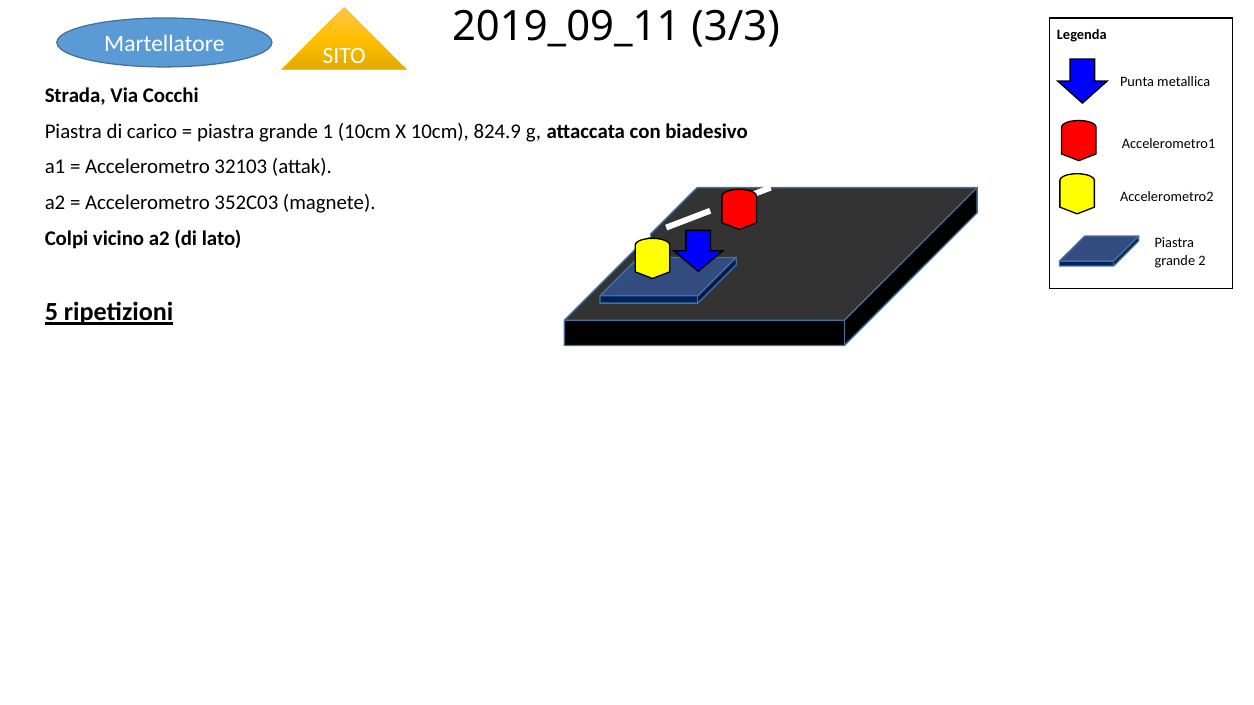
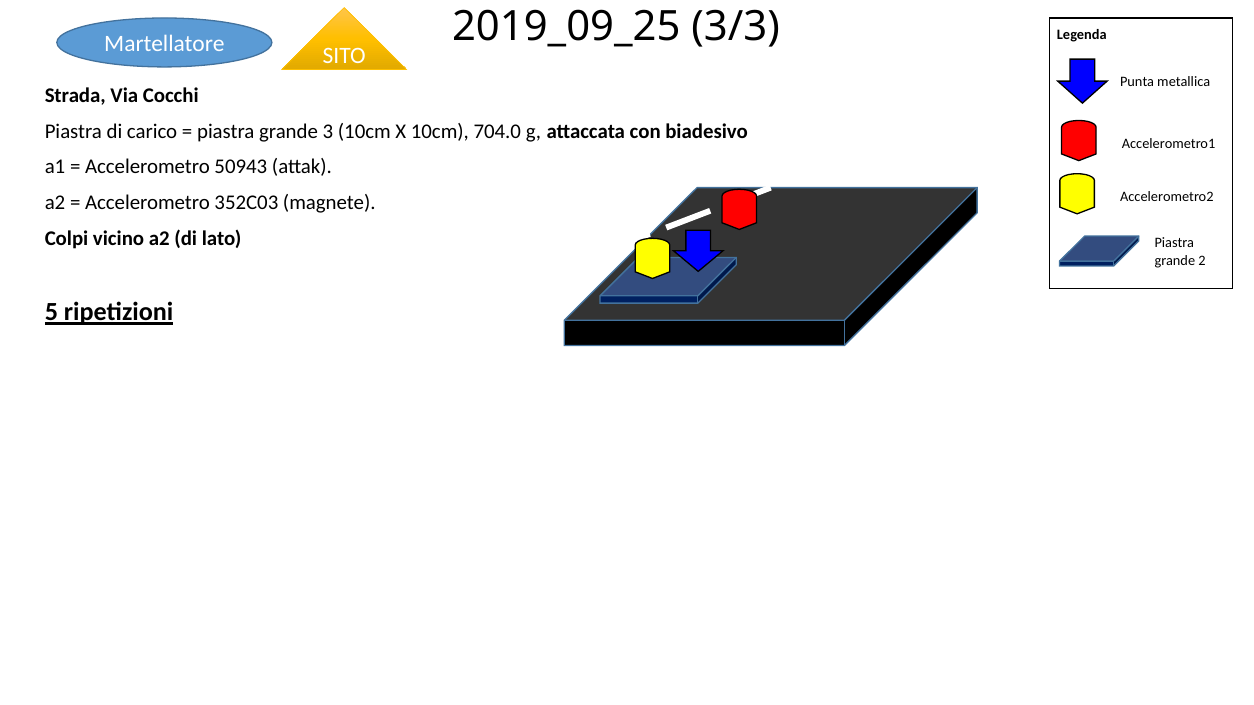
2019_09_11: 2019_09_11 -> 2019_09_25 (566, 27)
1: 1 -> 3 (328, 132)
824.9: 824.9 -> 704.0 (497, 132)
32103: 32103 -> 50943 (241, 167)
